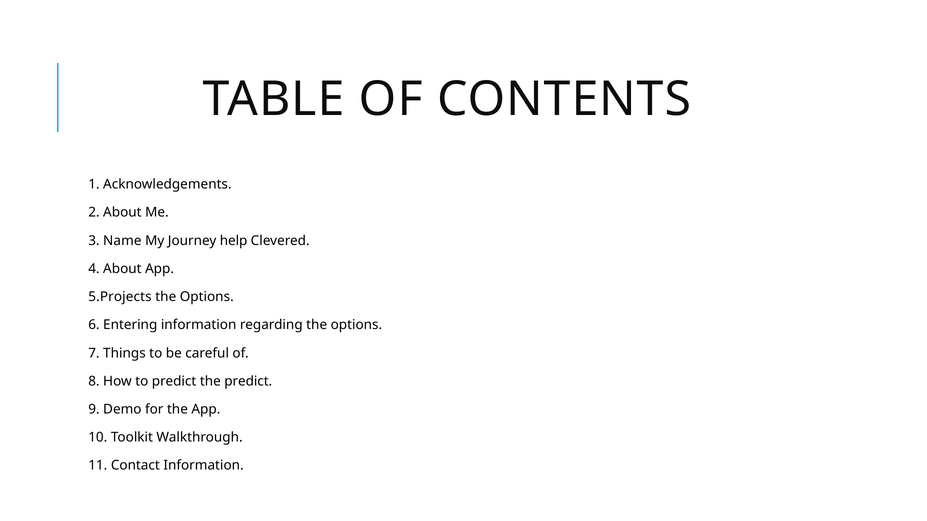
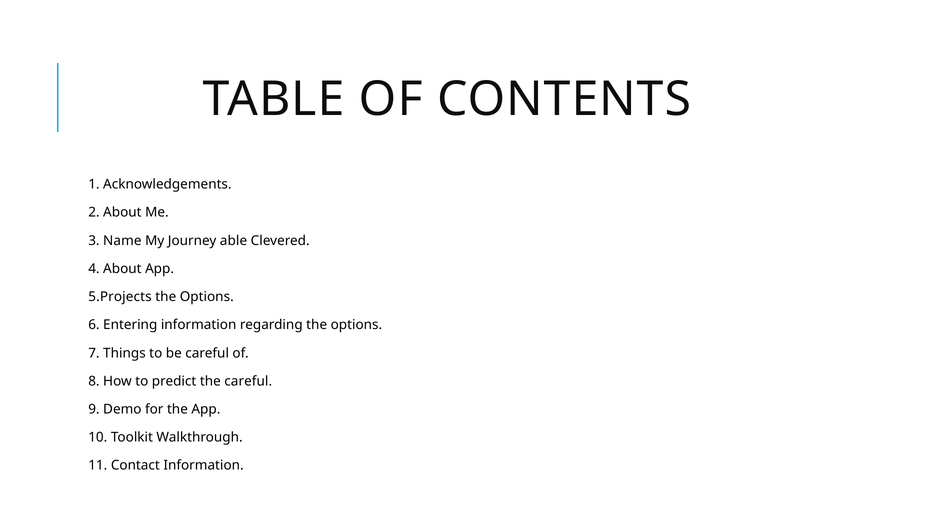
help: help -> able (233, 241)
the predict: predict -> careful (248, 381)
